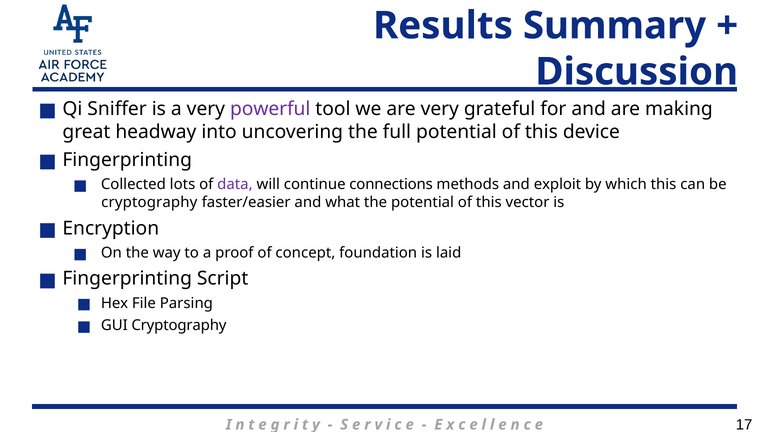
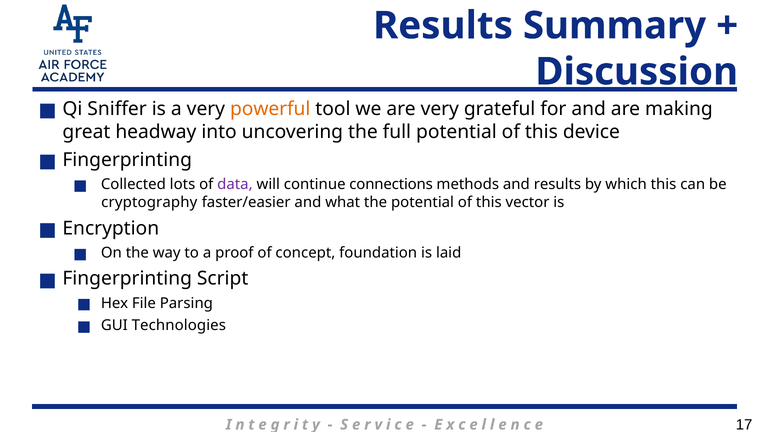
powerful colour: purple -> orange (270, 109)
and exploit: exploit -> results (557, 185)
GUI Cryptography: Cryptography -> Technologies (179, 326)
